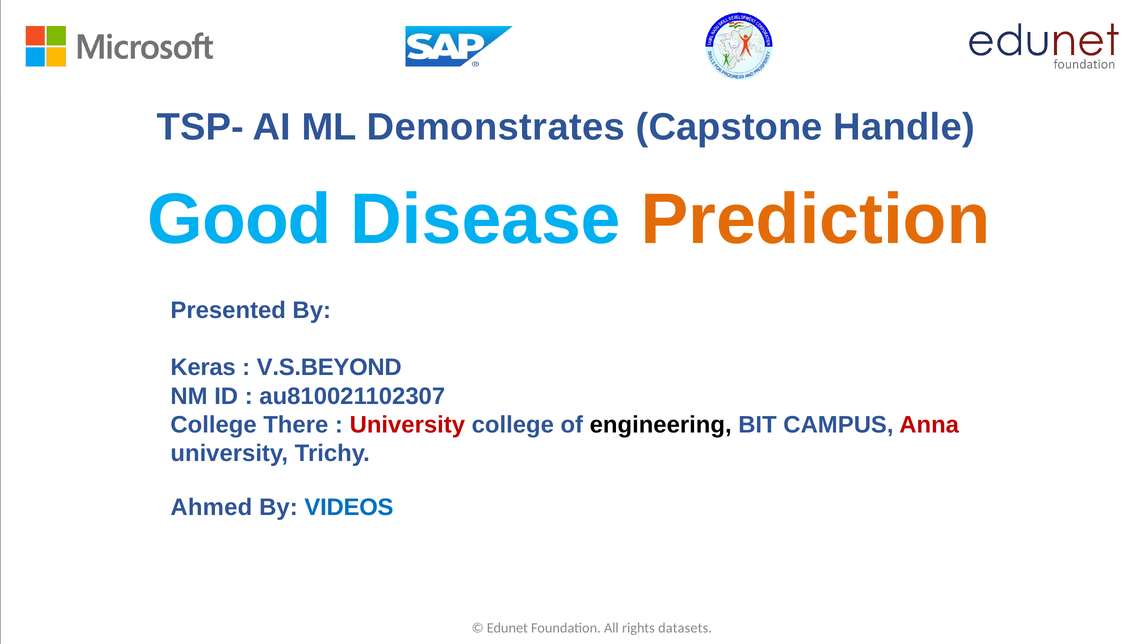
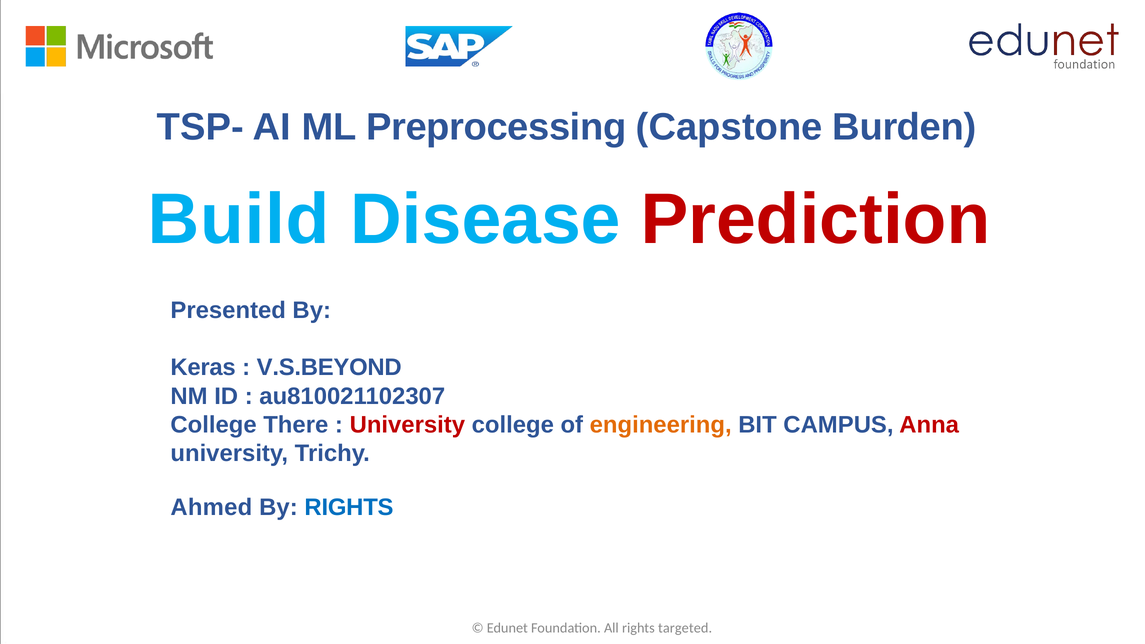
Demonstrates: Demonstrates -> Preprocessing (496, 127)
Handle: Handle -> Burden (904, 127)
Good: Good -> Build (239, 220)
Prediction colour: orange -> red (815, 220)
engineering colour: black -> orange (661, 425)
By VIDEOS: VIDEOS -> RIGHTS (349, 507)
datasets: datasets -> targeted (685, 628)
